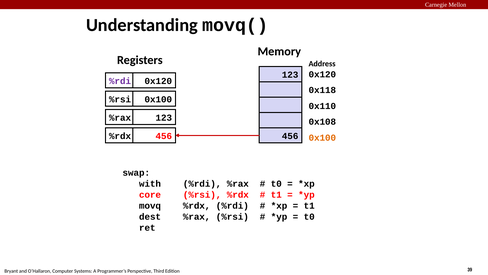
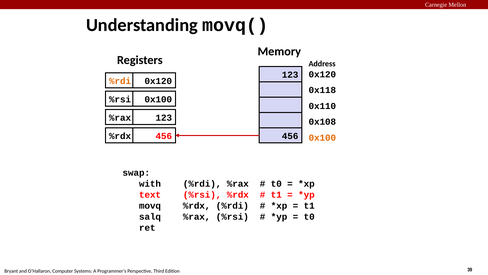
%rdi colour: purple -> orange (120, 81)
core: core -> text (150, 195)
dest: dest -> salq (150, 217)
